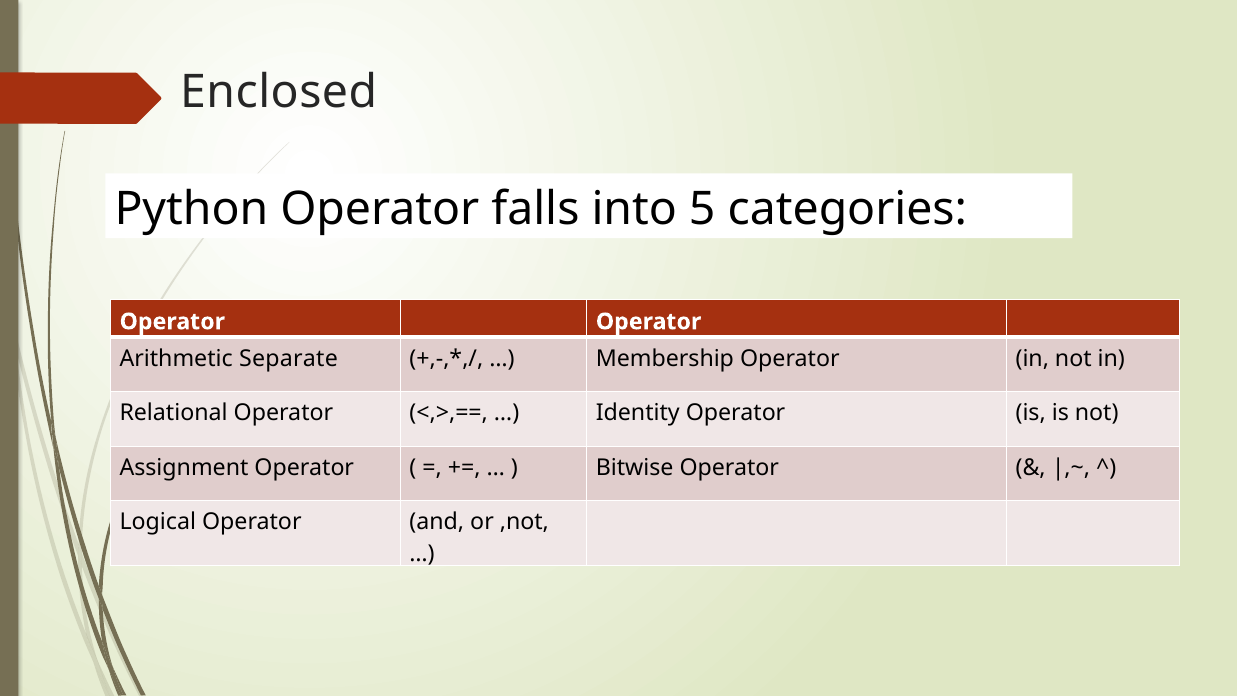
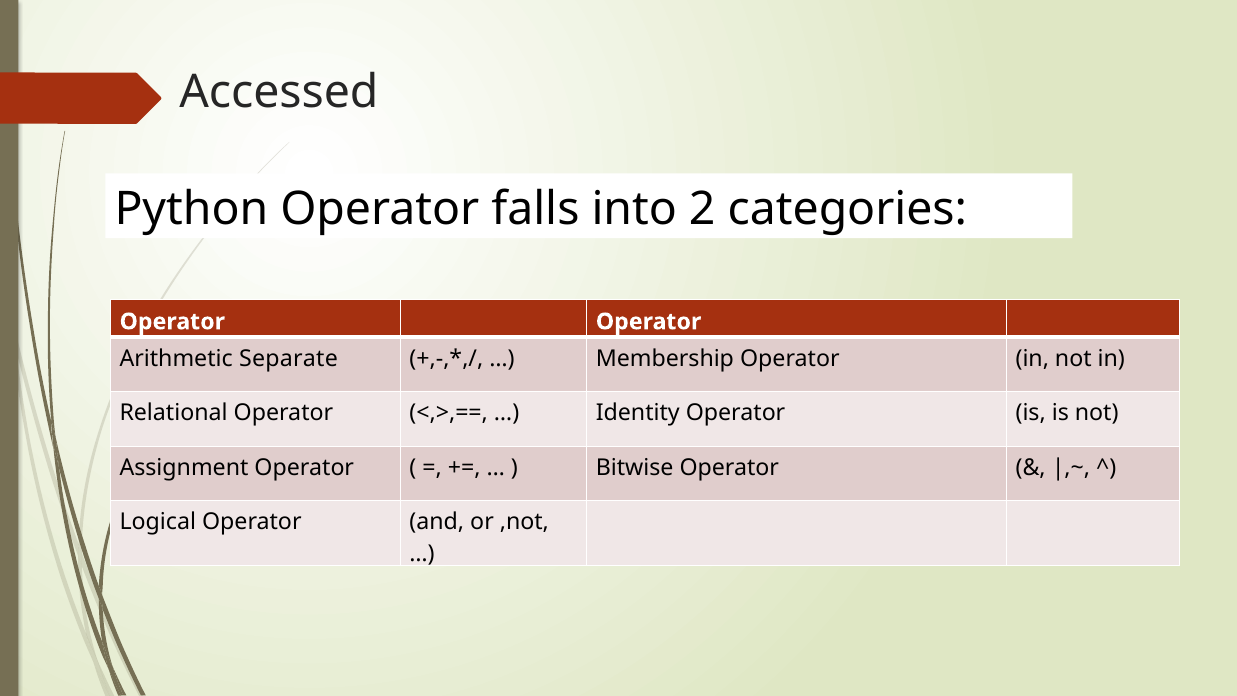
Enclosed: Enclosed -> Accessed (279, 92)
5: 5 -> 2 (702, 209)
